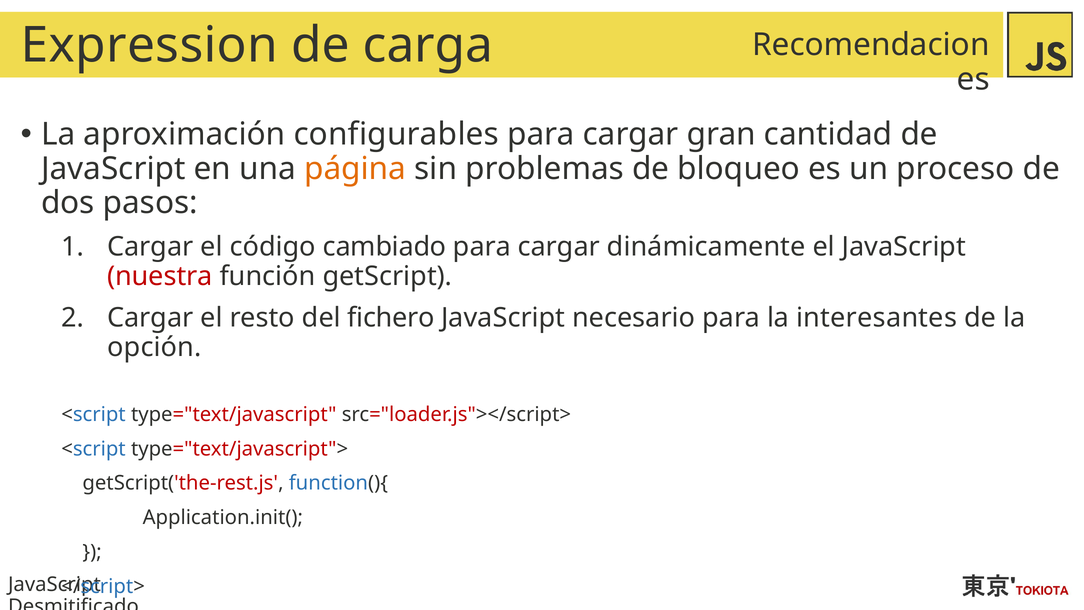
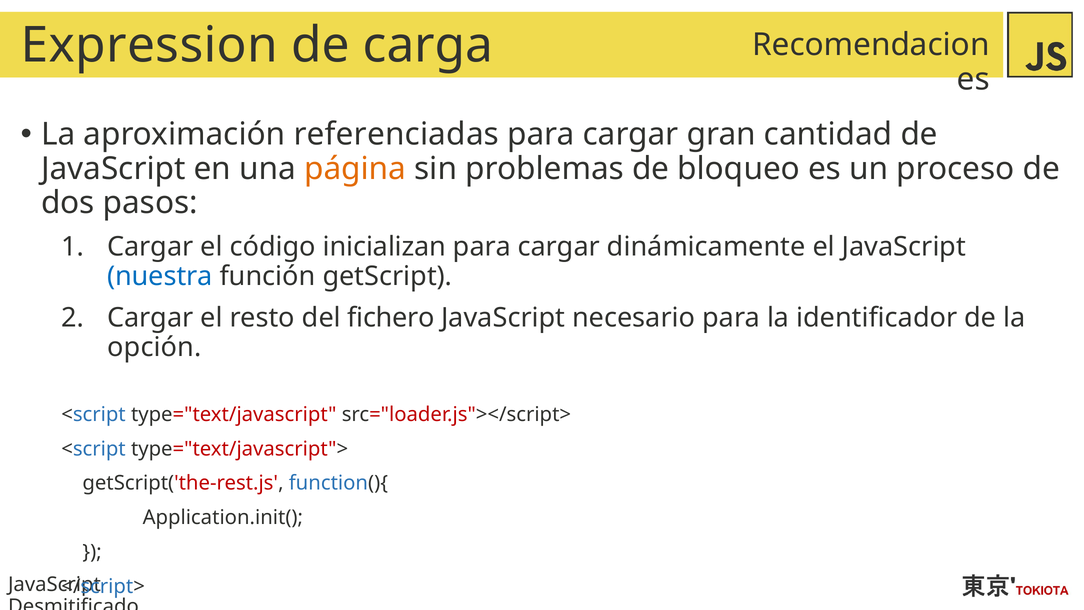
configurables: configurables -> referenciadas (396, 134)
cambiado: cambiado -> inicializan (385, 247)
nuestra colour: red -> blue (160, 276)
interesantes: interesantes -> identificador (877, 318)
